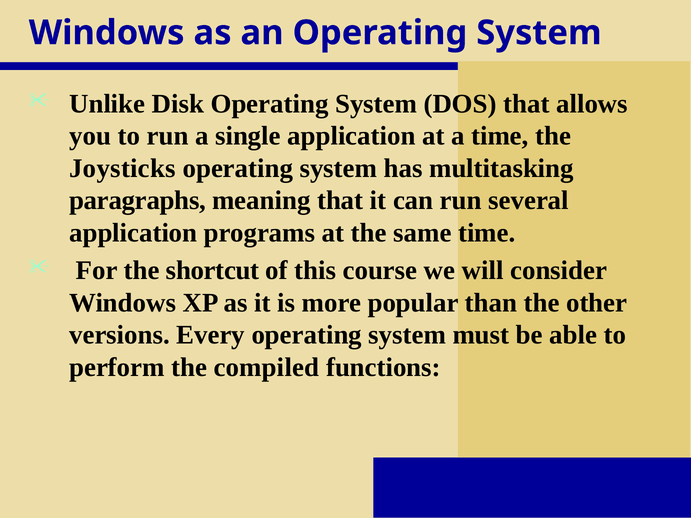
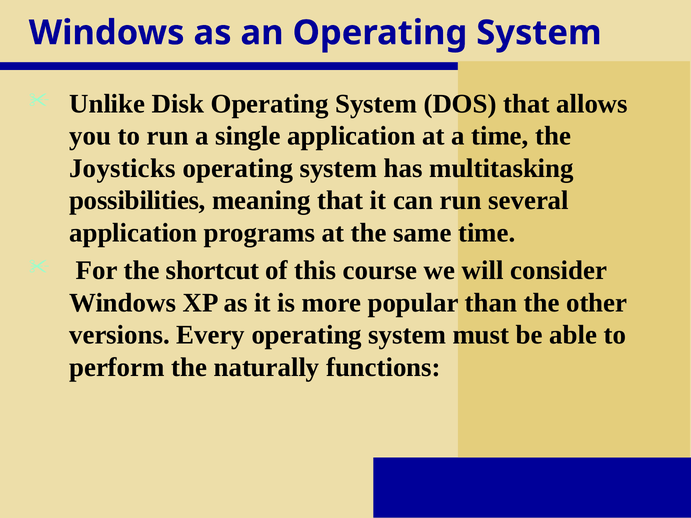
paragraphs: paragraphs -> possibilities (138, 201)
compiled: compiled -> naturally (267, 367)
